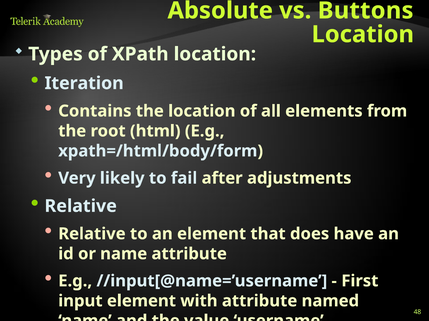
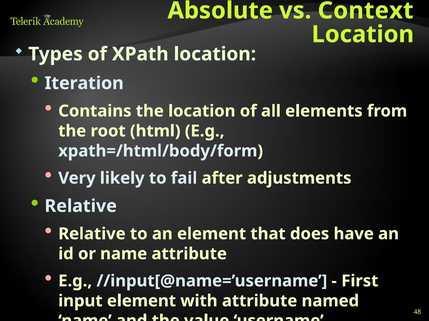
Buttons: Buttons -> Context (366, 11)
